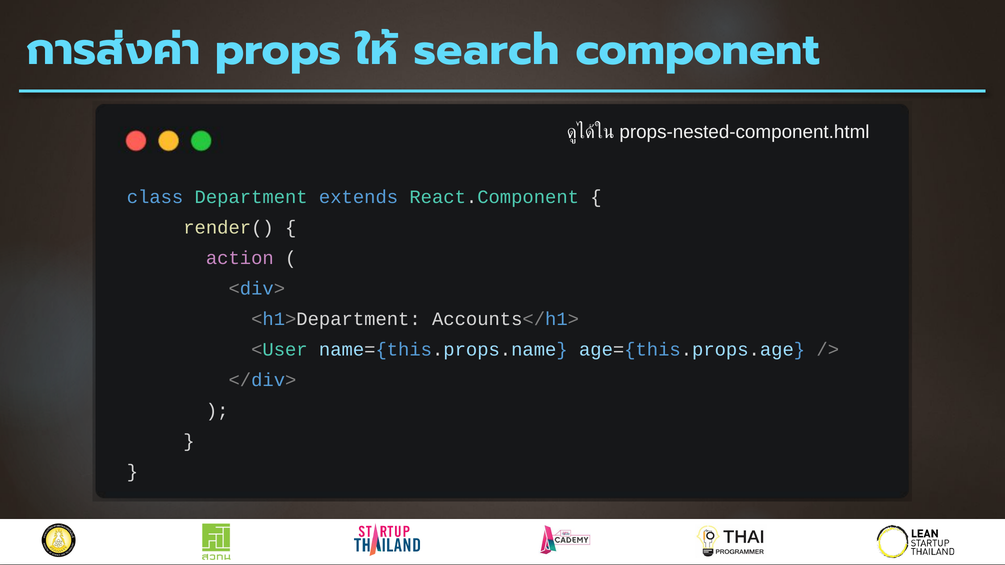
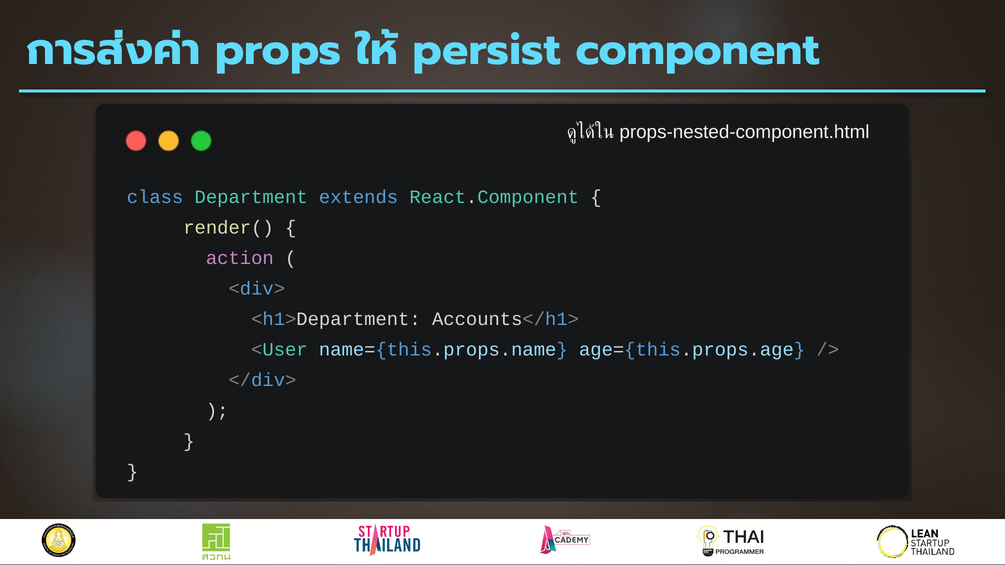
search: search -> persist (487, 50)
